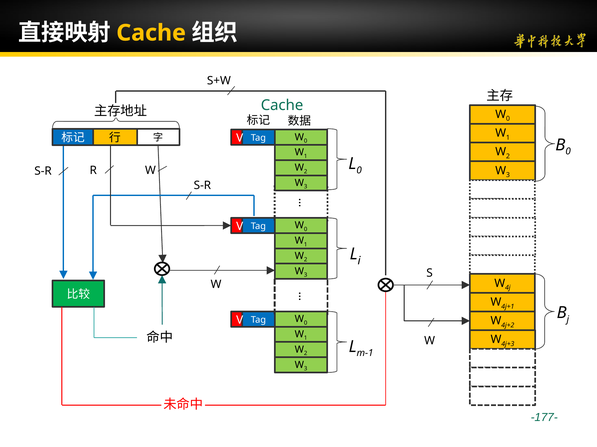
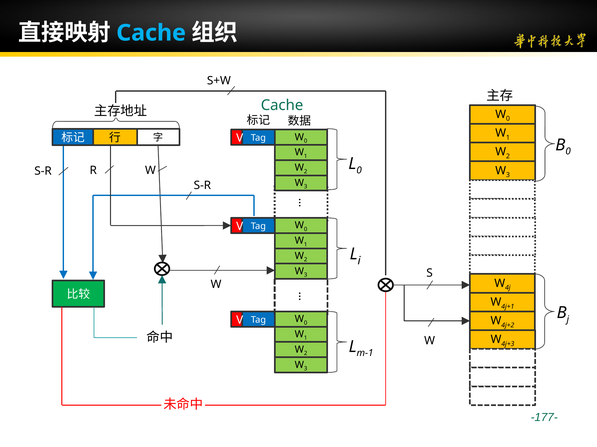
Cache colour: yellow -> light blue (151, 33)
